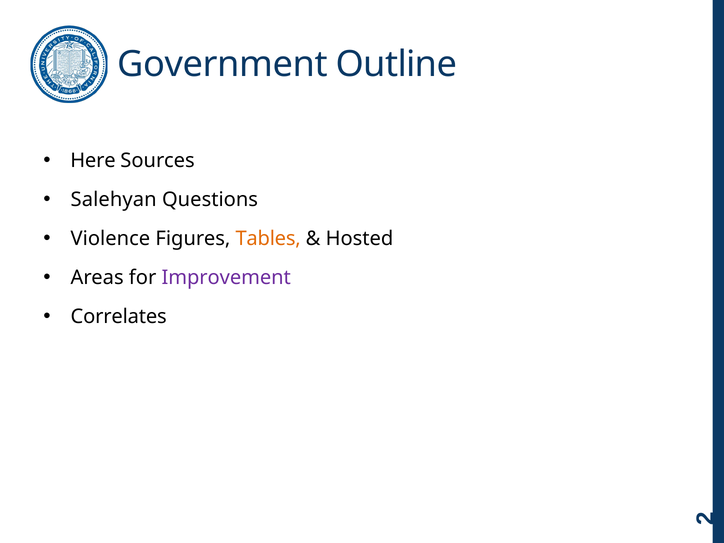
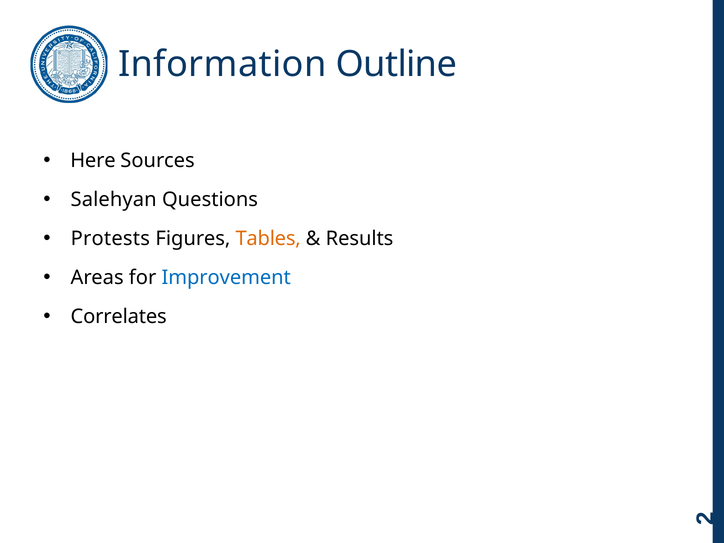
Government: Government -> Information (222, 64)
Violence: Violence -> Protests (110, 239)
Hosted: Hosted -> Results (360, 239)
Improvement colour: purple -> blue (226, 278)
